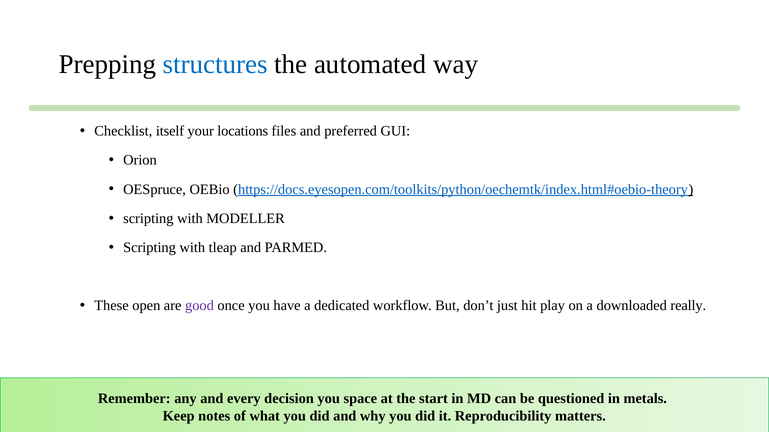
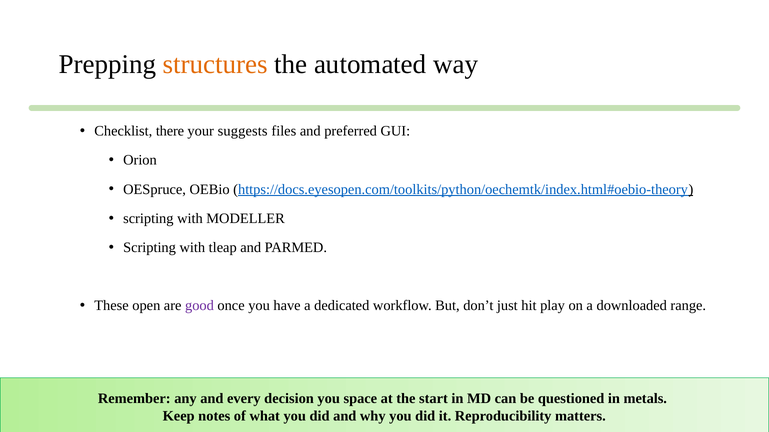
structures colour: blue -> orange (215, 65)
itself: itself -> there (170, 131)
locations: locations -> suggests (243, 131)
really: really -> range (688, 306)
